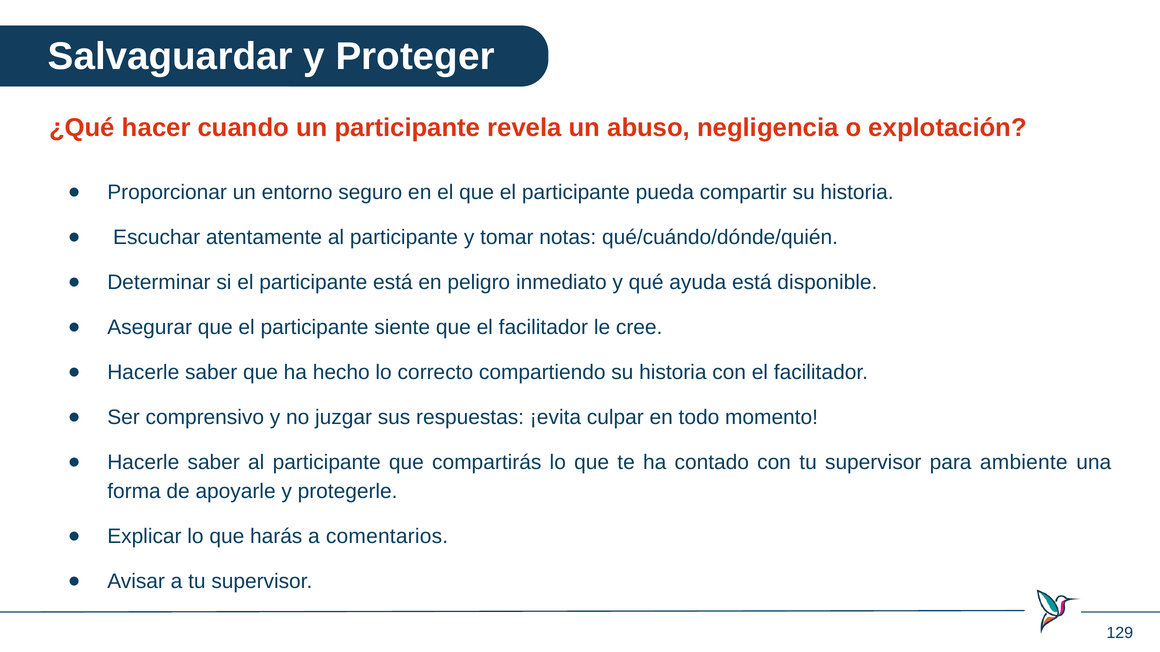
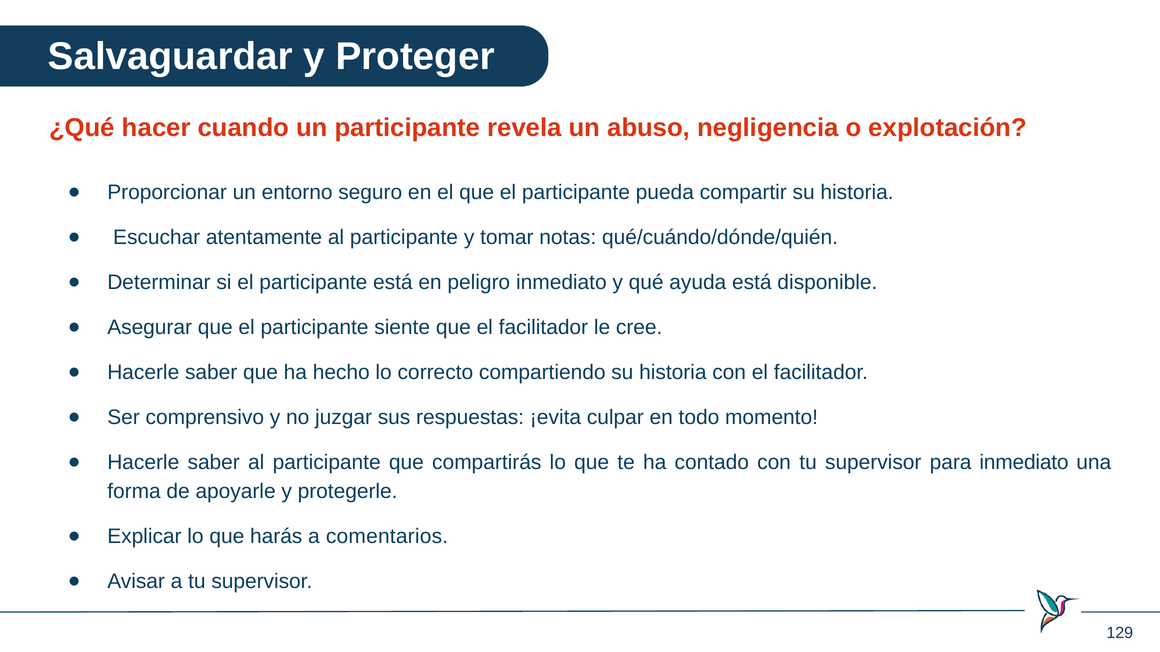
para ambiente: ambiente -> inmediato (1024, 463)
